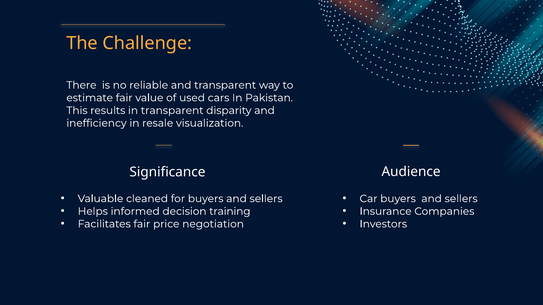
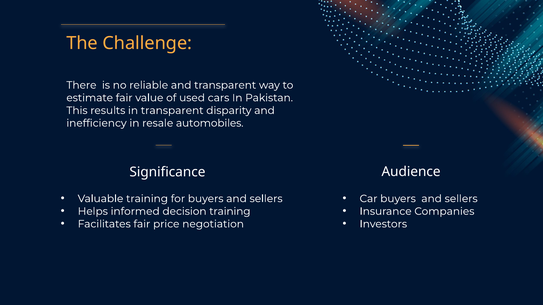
visualization: visualization -> automobiles (210, 123)
Valuable cleaned: cleaned -> training (147, 199)
